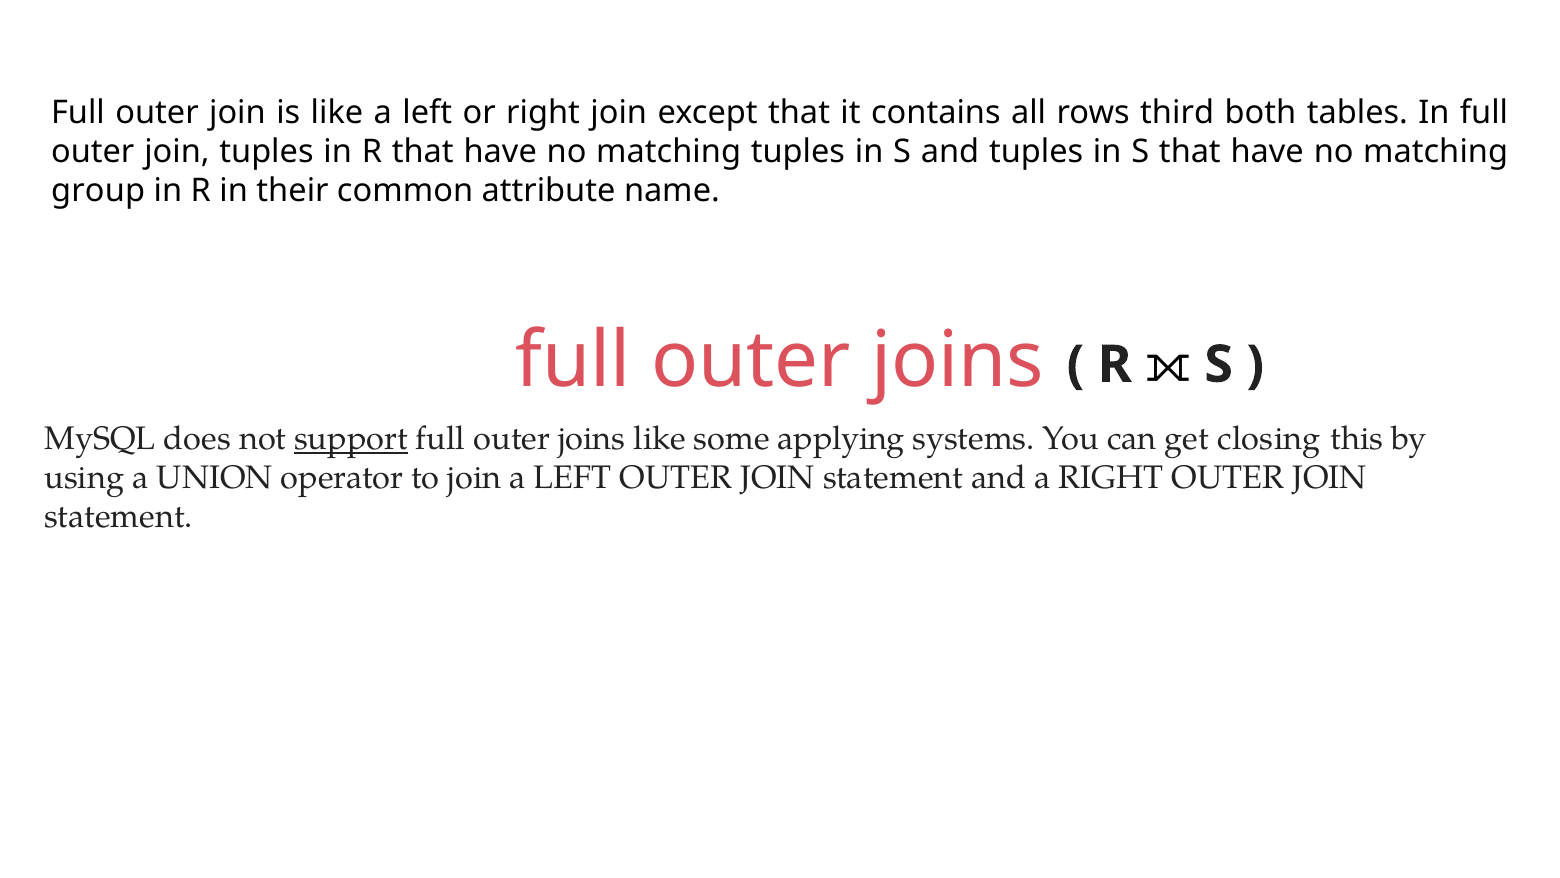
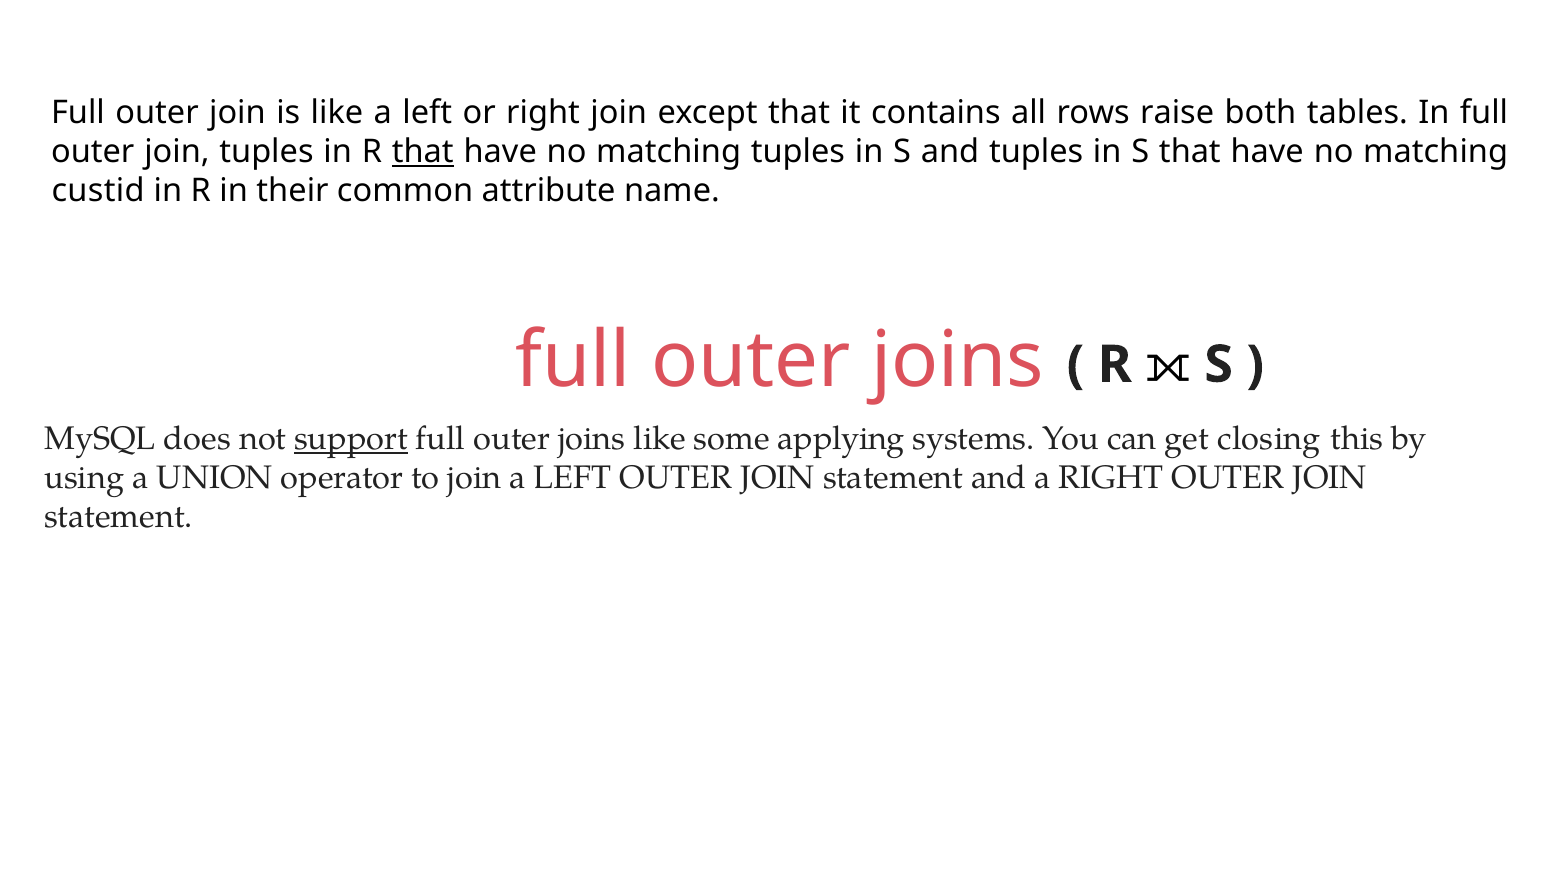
third: third -> raise (1177, 113)
that underline: none -> present (423, 152)
group: group -> custid (98, 191)
